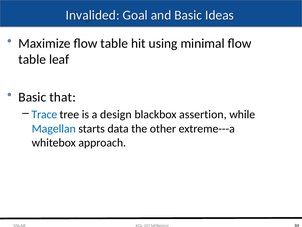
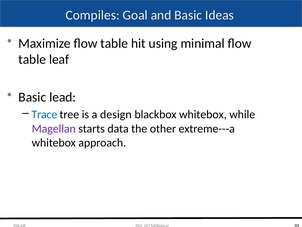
Invalided: Invalided -> Compiles (93, 15)
that: that -> lead (63, 97)
blackbox assertion: assertion -> whitebox (203, 114)
Magellan colour: blue -> purple (54, 128)
